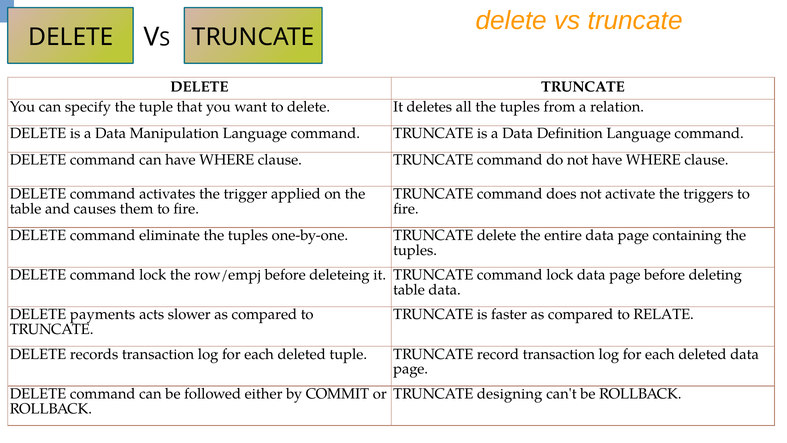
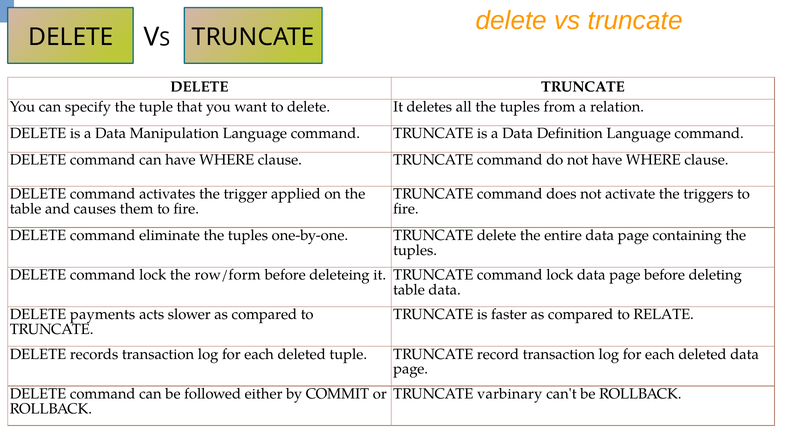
row/empj: row/empj -> row/form (228, 275)
designing: designing -> varbinary (510, 394)
